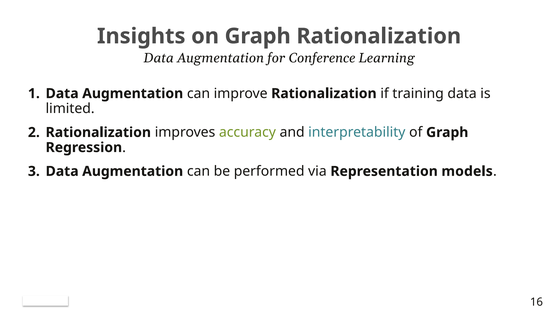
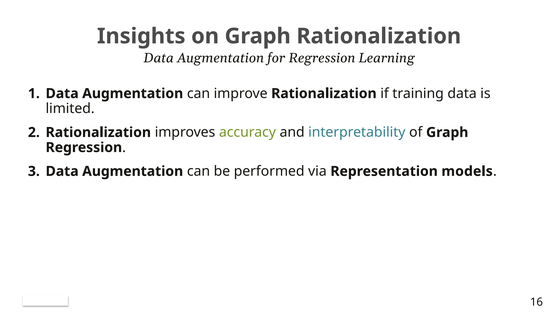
for Conference: Conference -> Regression (322, 58)
